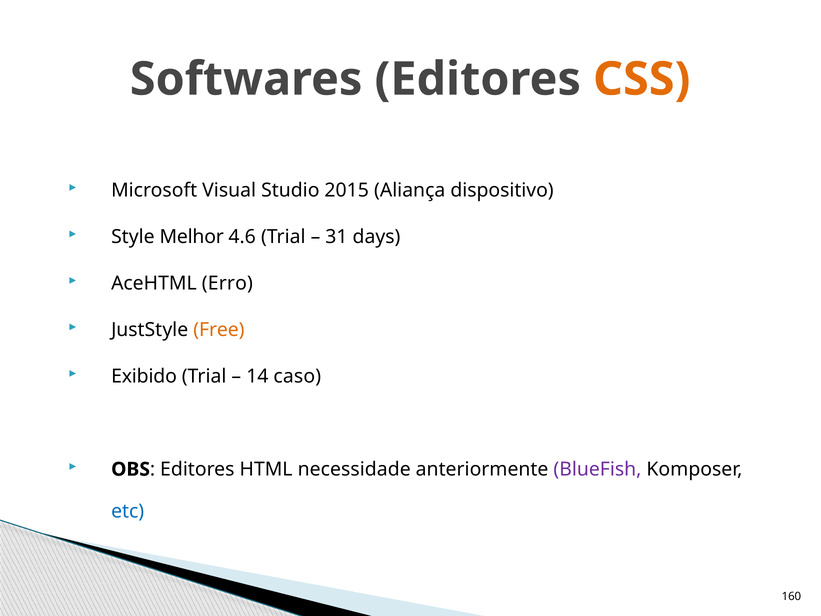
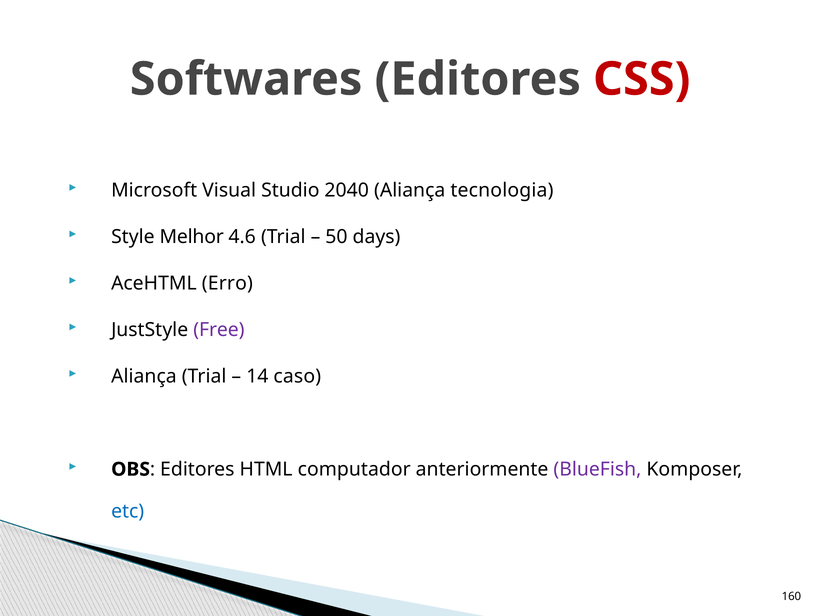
CSS colour: orange -> red (642, 79)
2015: 2015 -> 2040 (347, 190)
dispositivo: dispositivo -> tecnologia (502, 190)
31: 31 -> 50 (336, 237)
Free colour: orange -> purple (219, 330)
Exibido: Exibido -> Aliança (144, 376)
necessidade: necessidade -> computador (354, 469)
